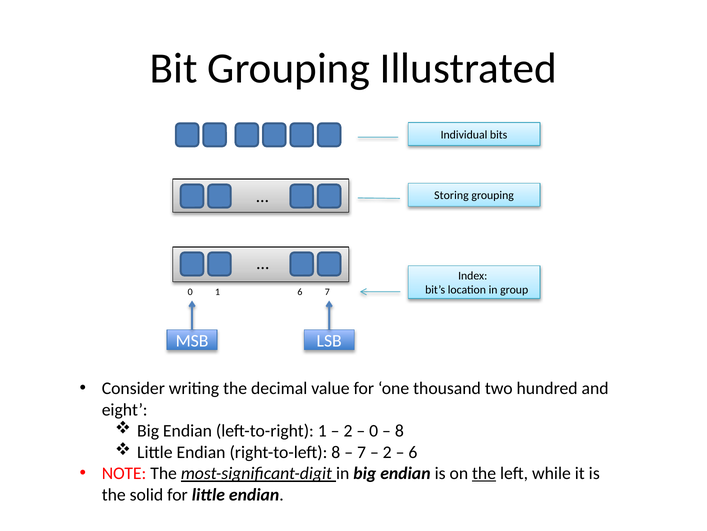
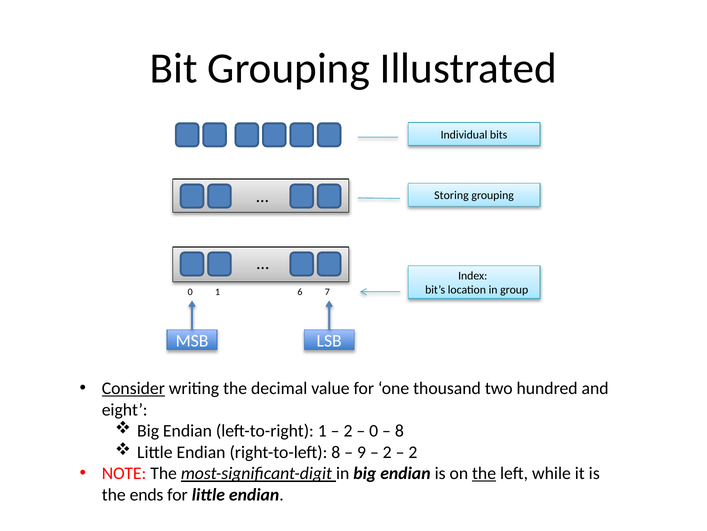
Consider underline: none -> present (133, 388)
7: 7 -> 9 (362, 452)
6: 6 -> 2 (413, 452)
solid: solid -> ends (147, 494)
